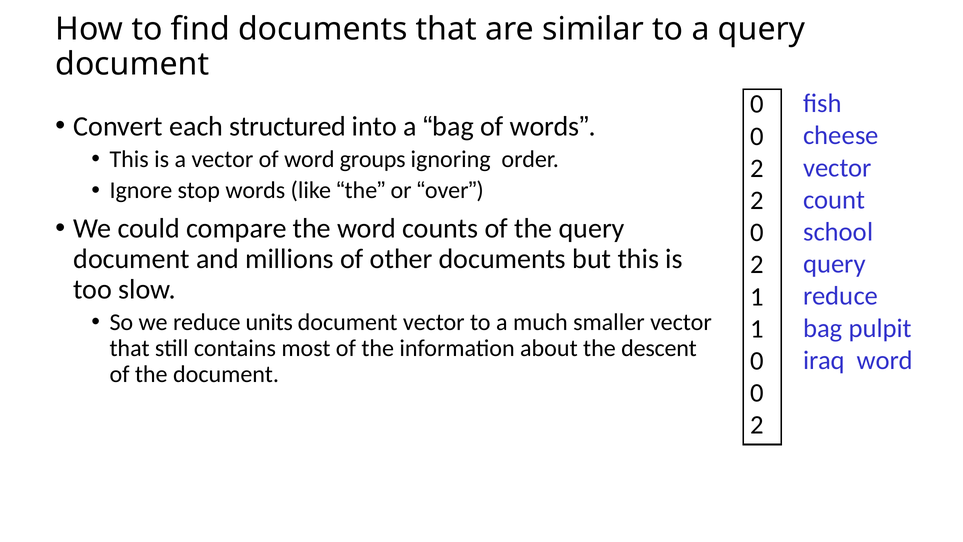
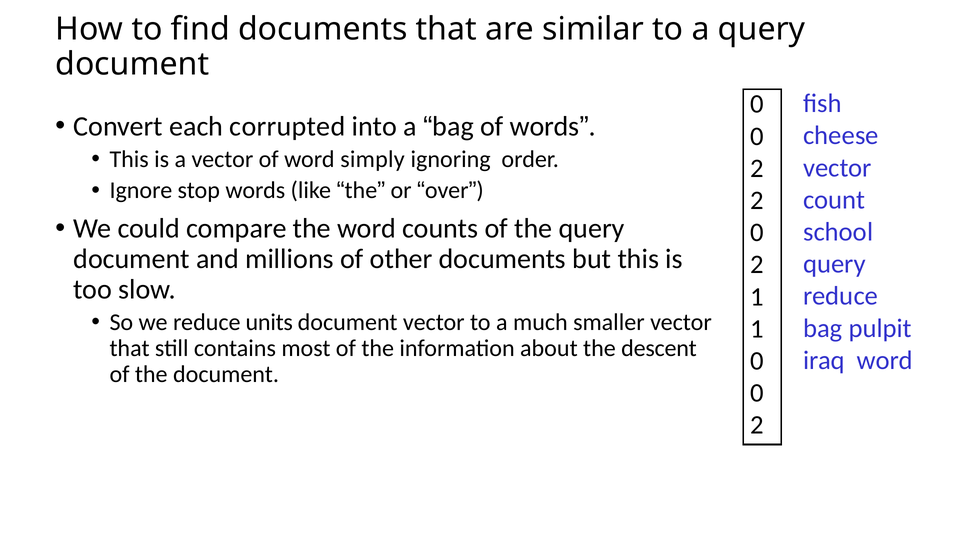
structured: structured -> corrupted (287, 126)
groups: groups -> simply (372, 159)
